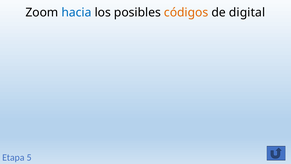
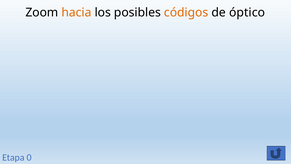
hacia colour: blue -> orange (76, 13)
digital: digital -> óptico (247, 13)
5: 5 -> 0 (29, 157)
